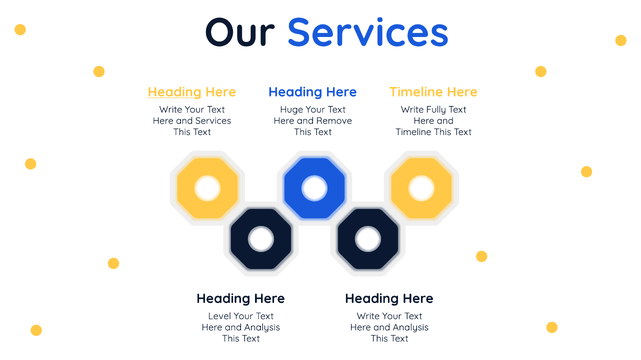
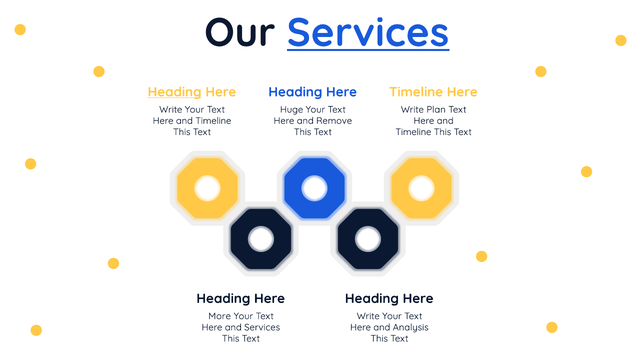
Services underline: none -> present (368, 33)
Fully: Fully -> Plan (436, 110)
Services: Services -> Timeline (213, 121)
Level: Level -> More (220, 317)
Analysis: Analysis -> Services (262, 328)
